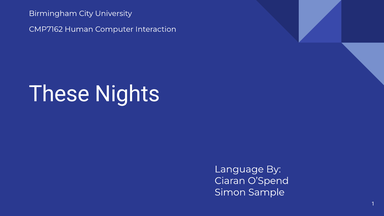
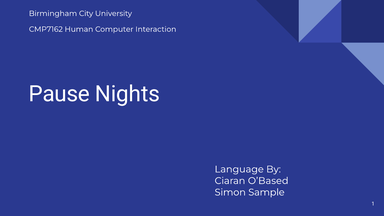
These: These -> Pause (59, 94)
O’Spend: O’Spend -> O’Based (268, 181)
